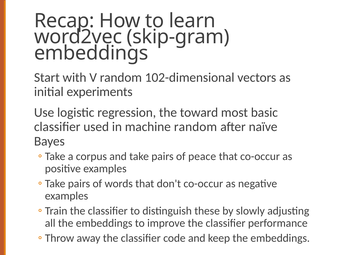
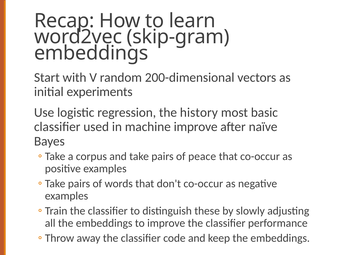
102-dimensional: 102-dimensional -> 200-dimensional (190, 77)
toward: toward -> history (199, 113)
machine random: random -> improve (196, 127)
